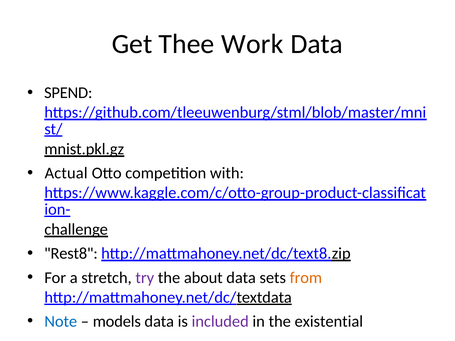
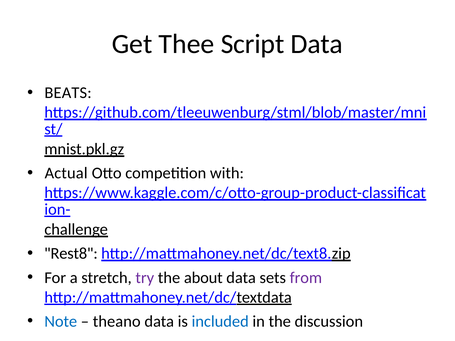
Work: Work -> Script (253, 44)
SPEND: SPEND -> BEATS (68, 93)
from colour: orange -> purple (306, 278)
models: models -> theano (117, 322)
included colour: purple -> blue (220, 322)
existential: existential -> discussion (329, 322)
